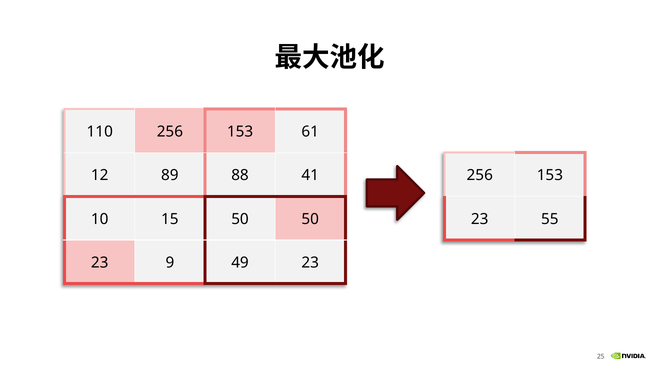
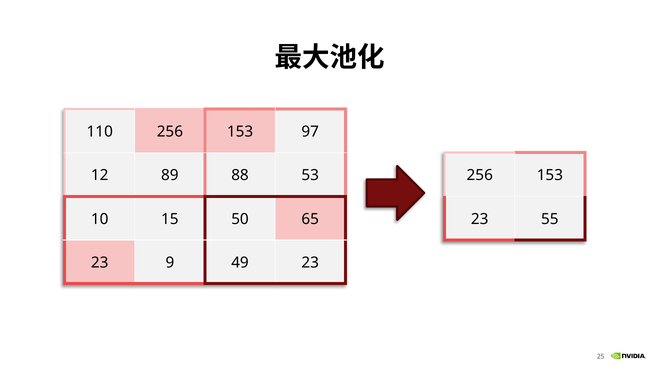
61: 61 -> 97 (310, 132)
41: 41 -> 53 (310, 176)
50 50: 50 -> 65 (310, 219)
